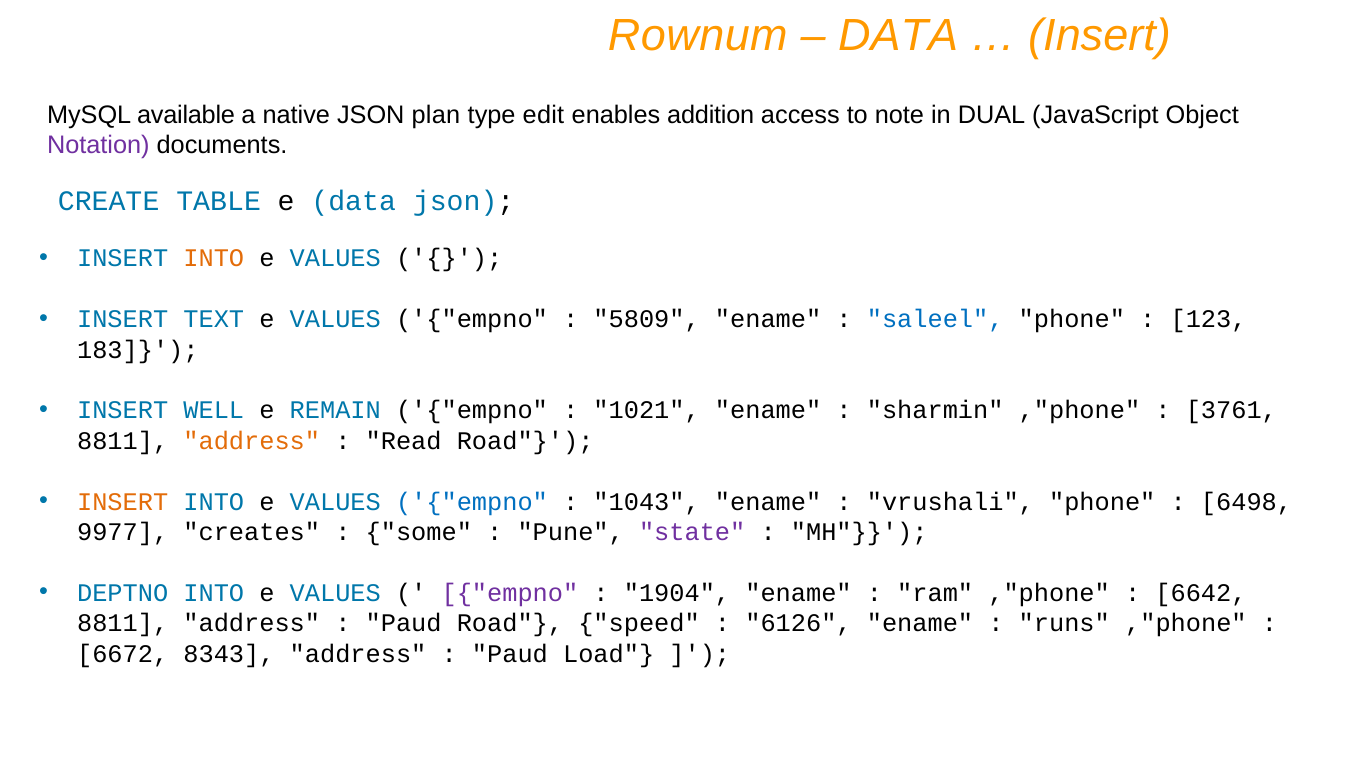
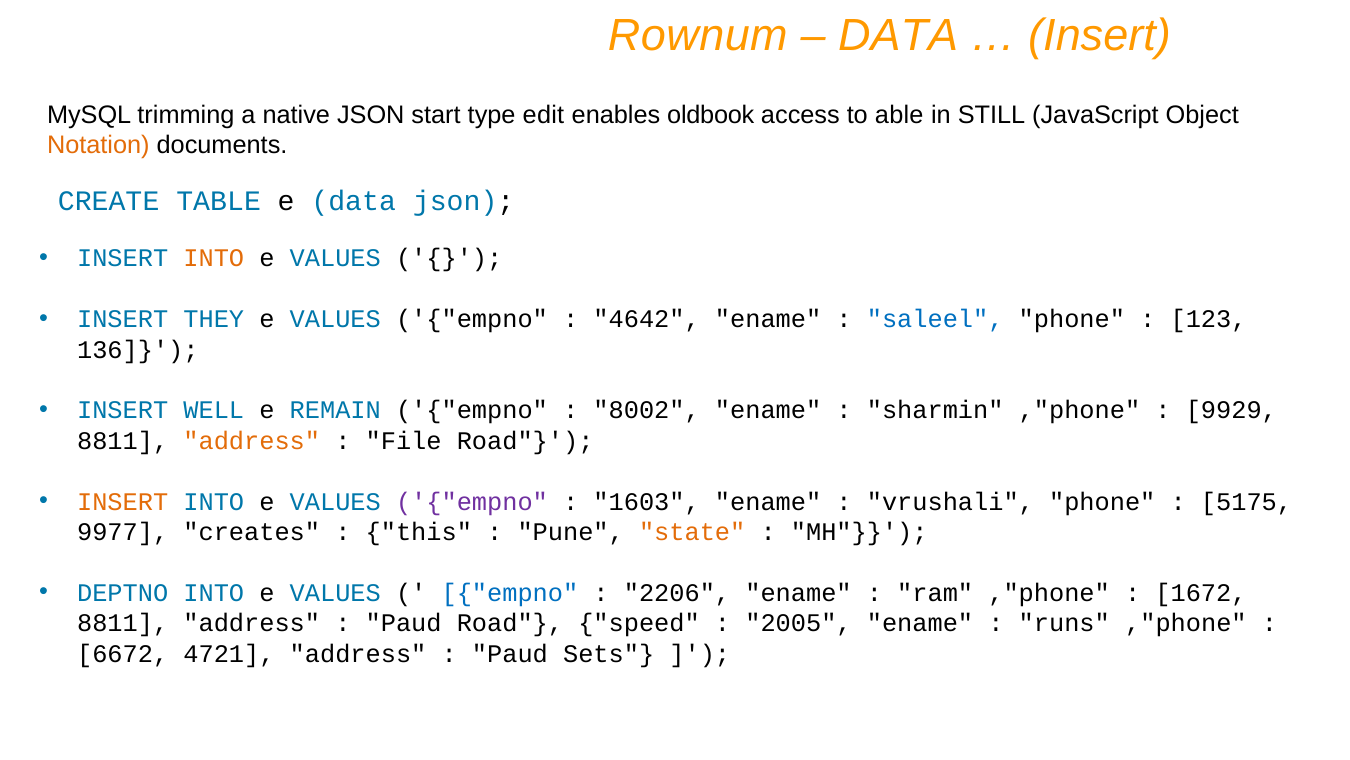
available: available -> trimming (186, 115)
plan: plan -> start (436, 115)
addition: addition -> oldbook (711, 115)
note: note -> able (899, 115)
DUAL: DUAL -> STILL (991, 115)
Notation colour: purple -> orange (98, 145)
TEXT: TEXT -> THEY (214, 319)
5809: 5809 -> 4642 (647, 319)
183: 183 -> 136 (138, 349)
1021: 1021 -> 8002 (647, 410)
3761: 3761 -> 9929 (1231, 410)
Read: Read -> File (404, 440)
empno colour: blue -> purple (472, 501)
1043: 1043 -> 1603 (647, 501)
6498: 6498 -> 5175 (1247, 501)
some: some -> this (419, 532)
state colour: purple -> orange (692, 532)
empno colour: purple -> blue (510, 592)
1904: 1904 -> 2206 (677, 592)
6642: 6642 -> 1672 (1201, 592)
6126: 6126 -> 2005 (798, 623)
8343: 8343 -> 4721 (229, 653)
Load: Load -> Sets (609, 653)
